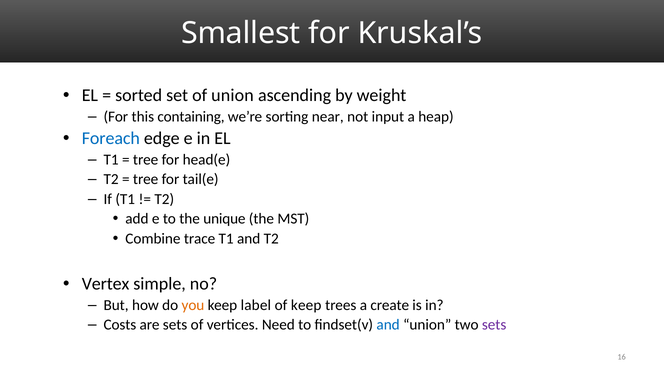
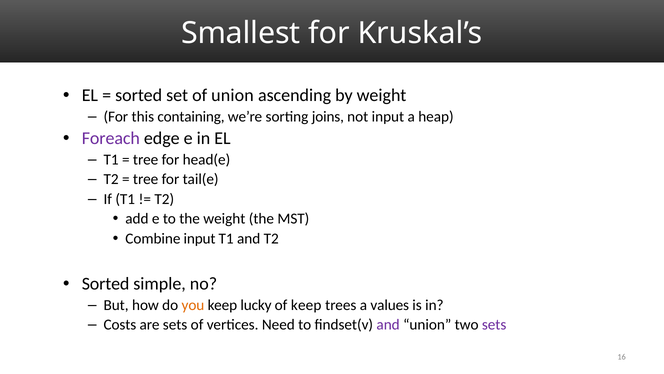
near: near -> joins (328, 116)
Foreach colour: blue -> purple (111, 138)
the unique: unique -> weight (224, 219)
Combine trace: trace -> input (200, 238)
Vertex: Vertex -> Sorted (106, 283)
label: label -> lucky (256, 305)
create: create -> values (390, 305)
and colour: blue -> purple (388, 324)
